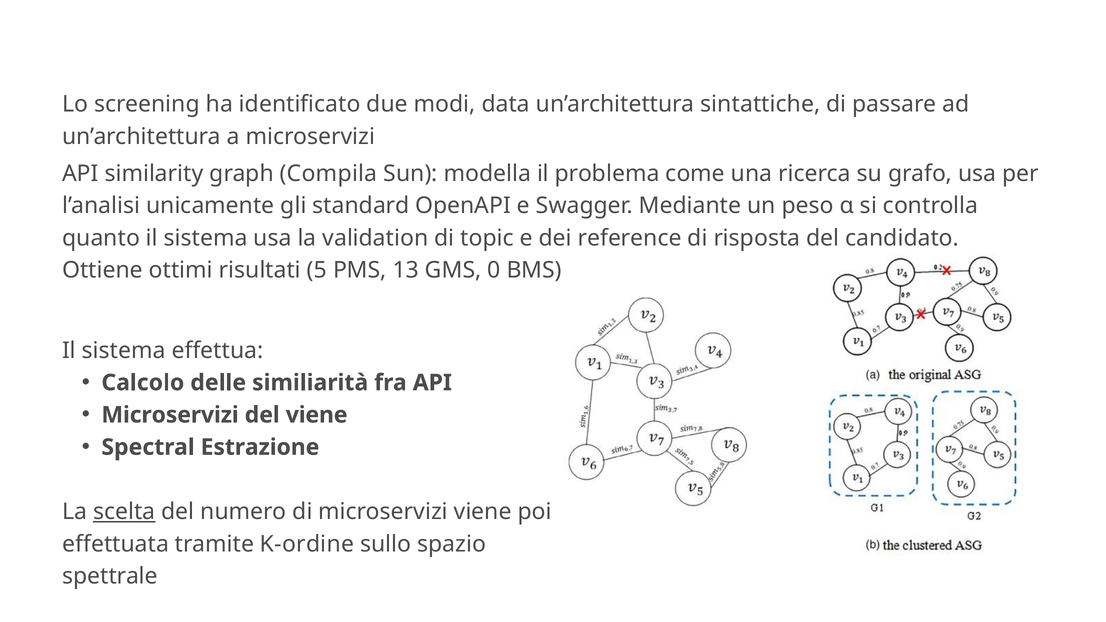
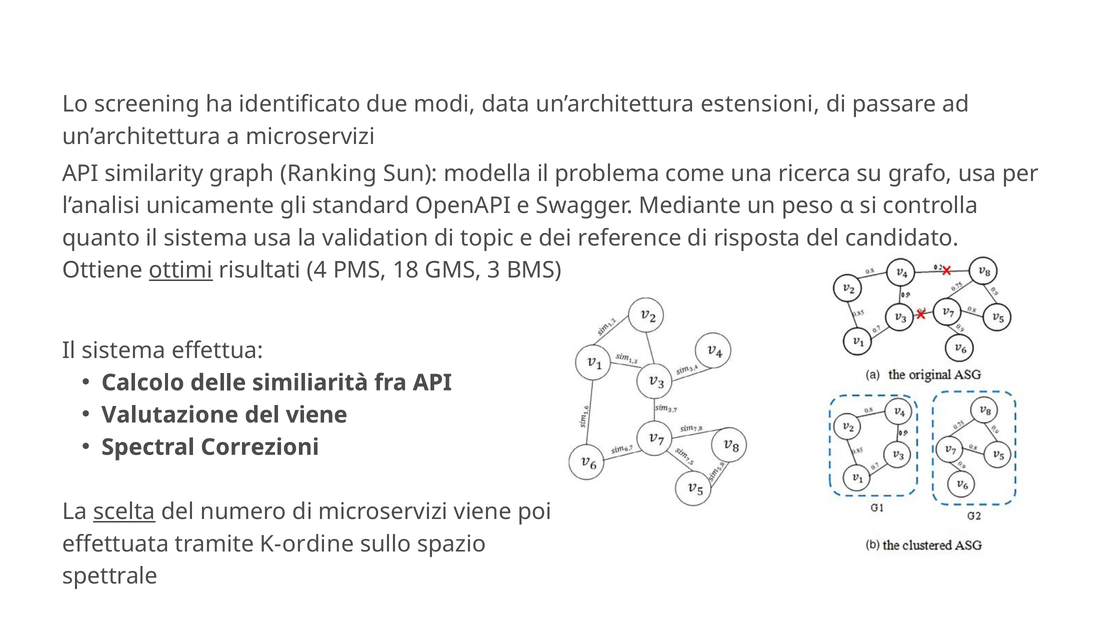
sintattiche: sintattiche -> estensioni (760, 104)
Compila: Compila -> Ranking (329, 174)
ottimi underline: none -> present (181, 270)
5: 5 -> 4 (317, 270)
13: 13 -> 18 (406, 270)
0: 0 -> 3 (494, 270)
Microservizi: Microservizi -> Valutazione (170, 415)
Estrazione: Estrazione -> Correzioni (260, 447)
